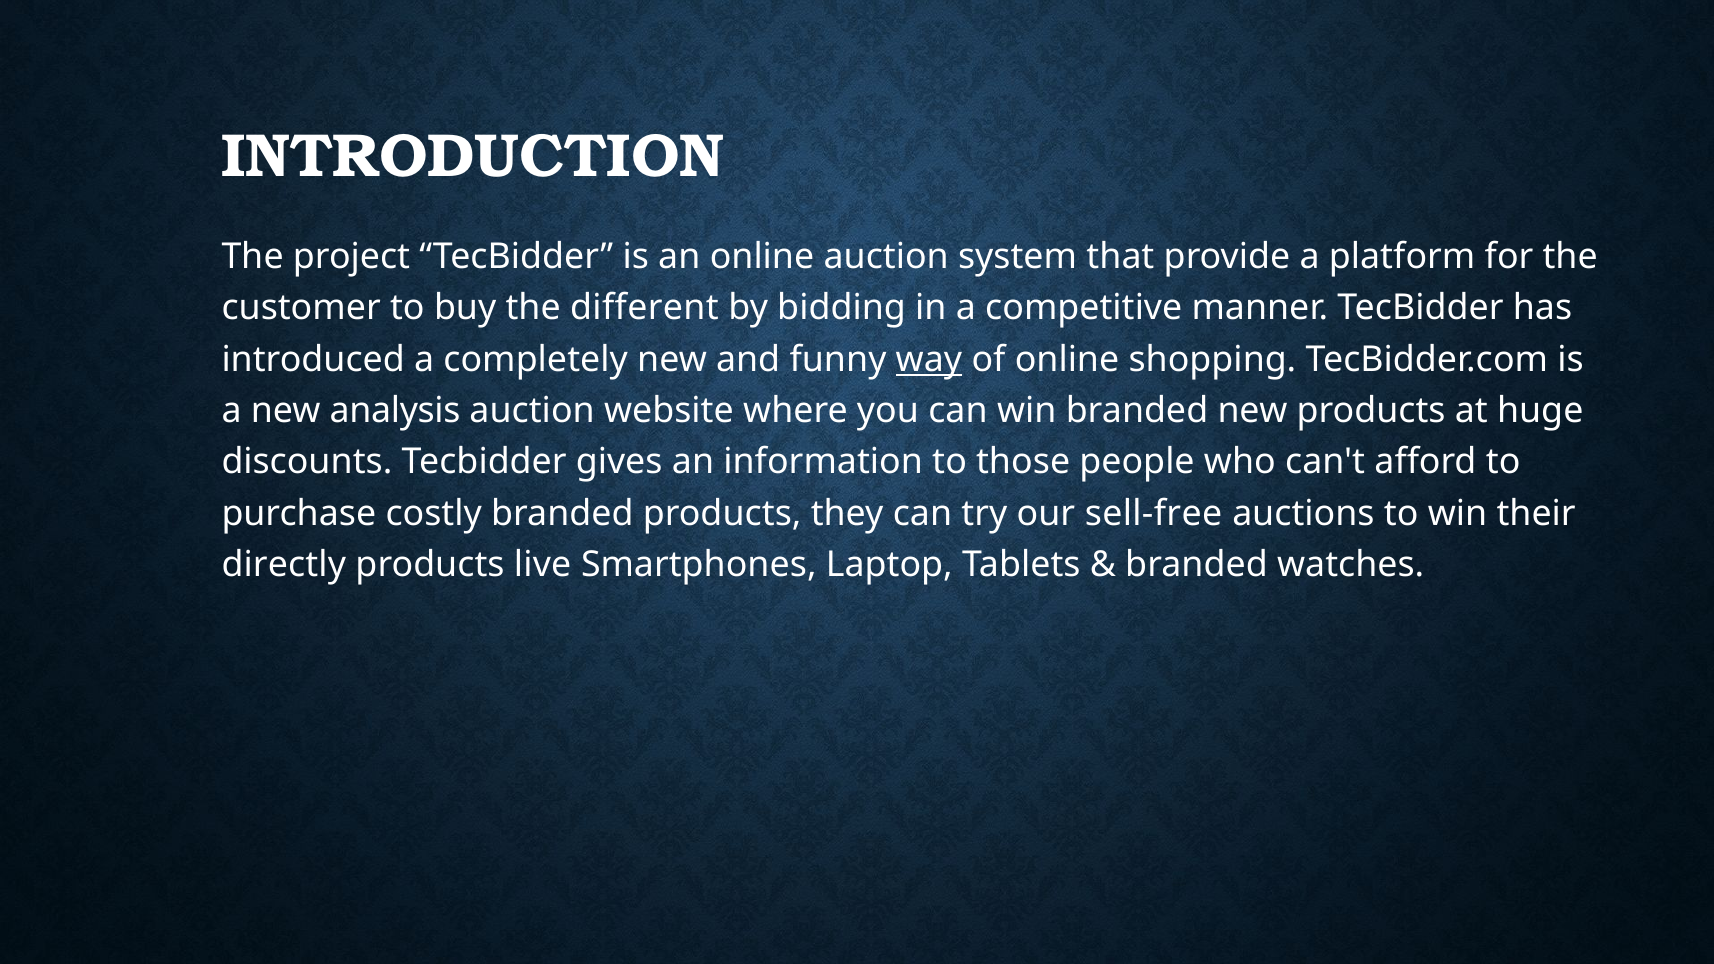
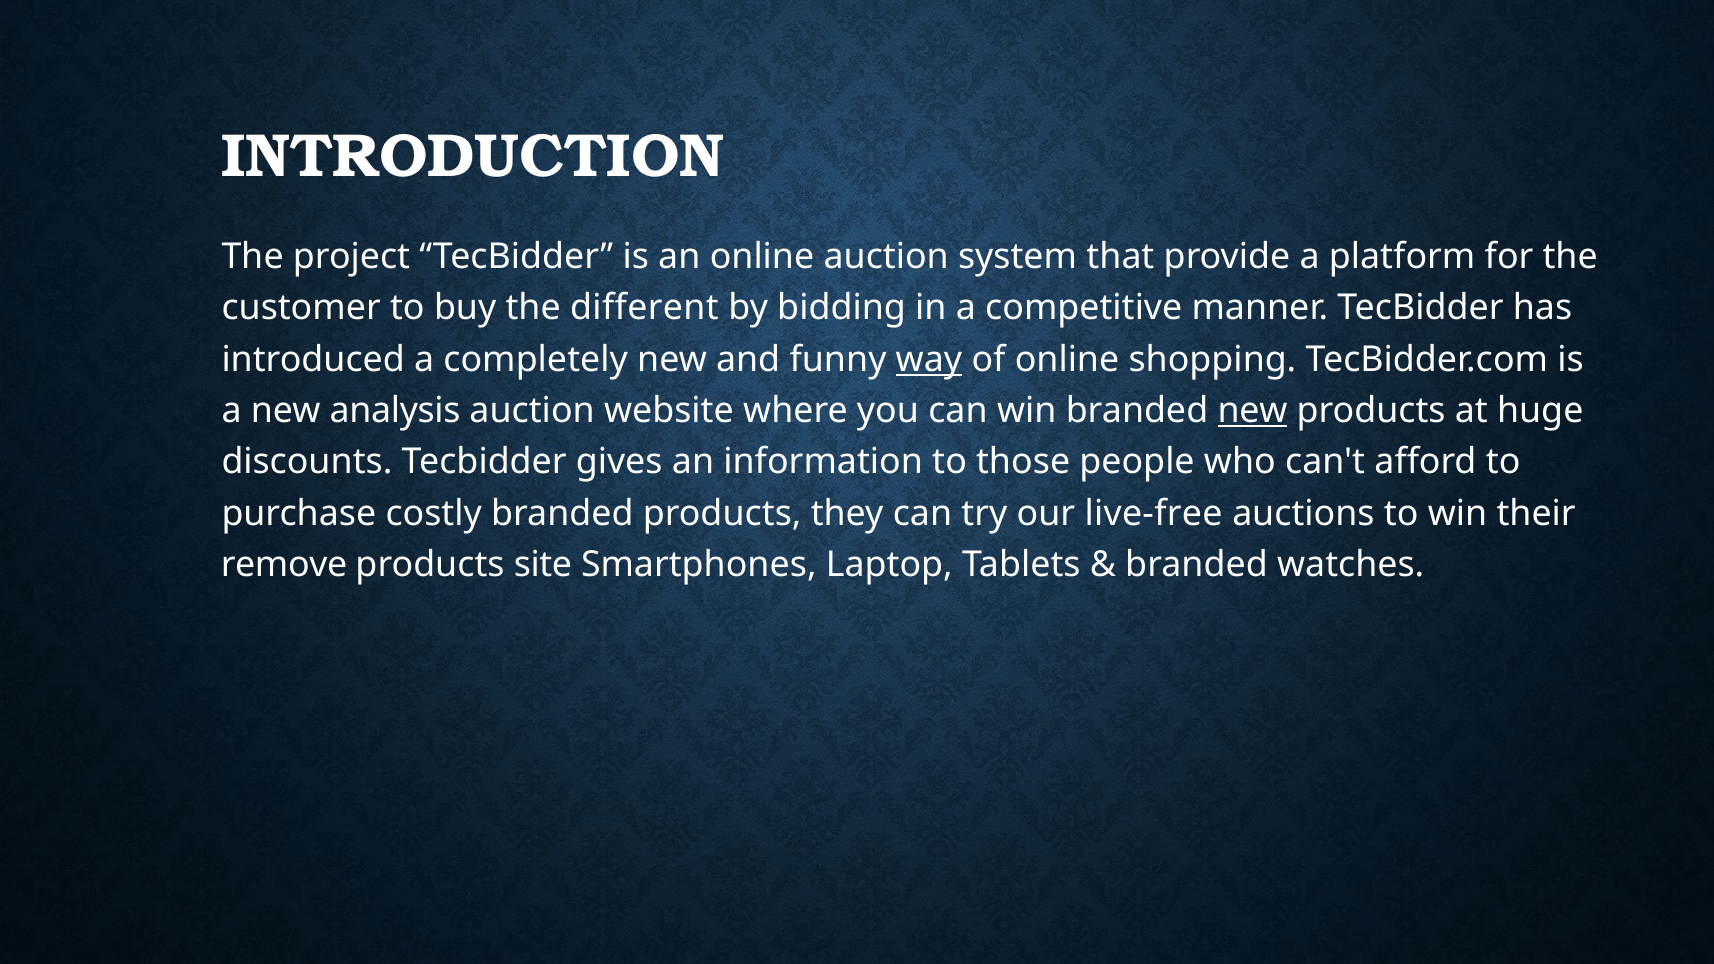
new underline: none -> present (1253, 411)
sell-free: sell-free -> live-free (1154, 514)
directly: directly -> remove (284, 565)
live: live -> site (543, 565)
